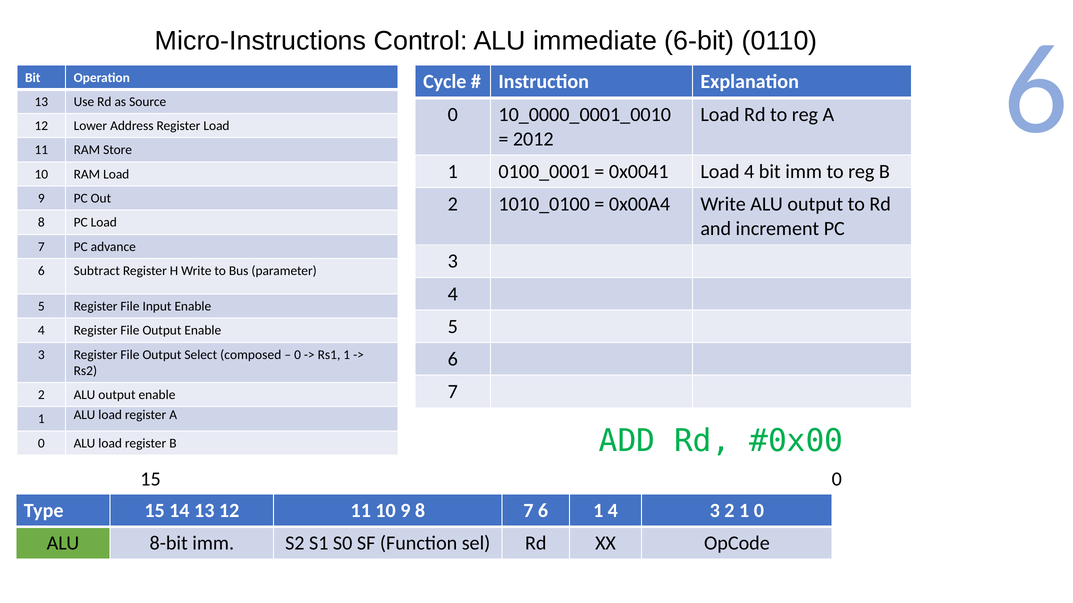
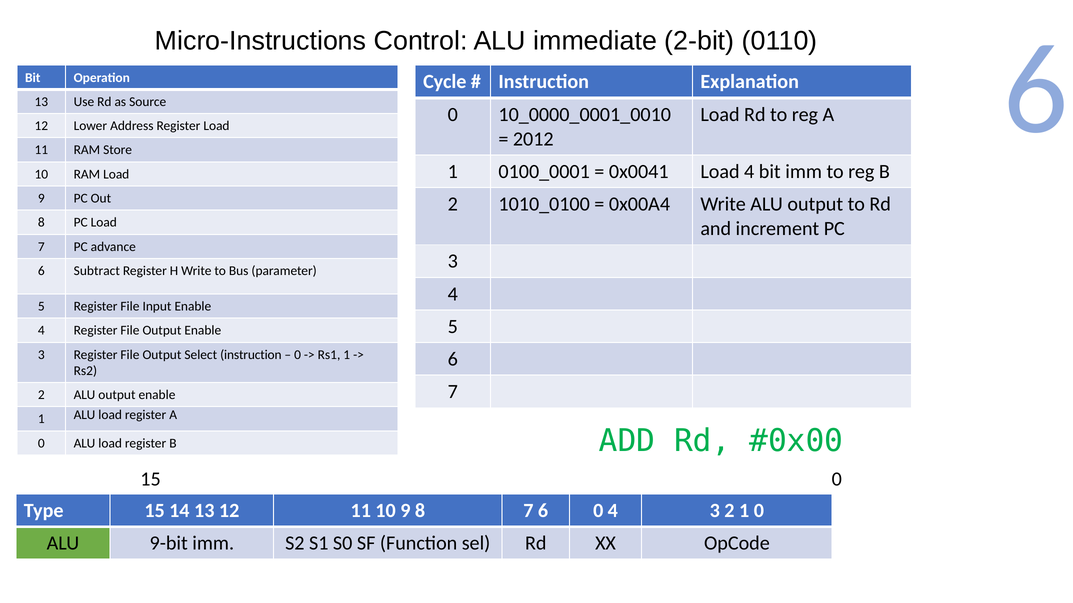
6-bit: 6-bit -> 2-bit (699, 41)
Select composed: composed -> instruction (251, 355)
1: 1 -> 0 (598, 511)
8-bit: 8-bit -> 9-bit (169, 544)
